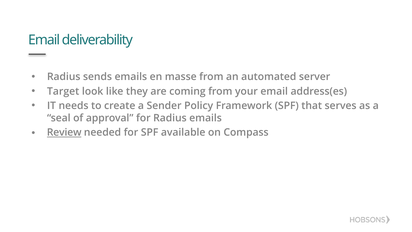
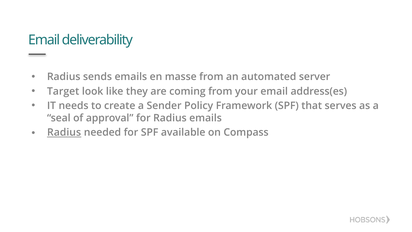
Review: Review -> Radius (64, 132)
